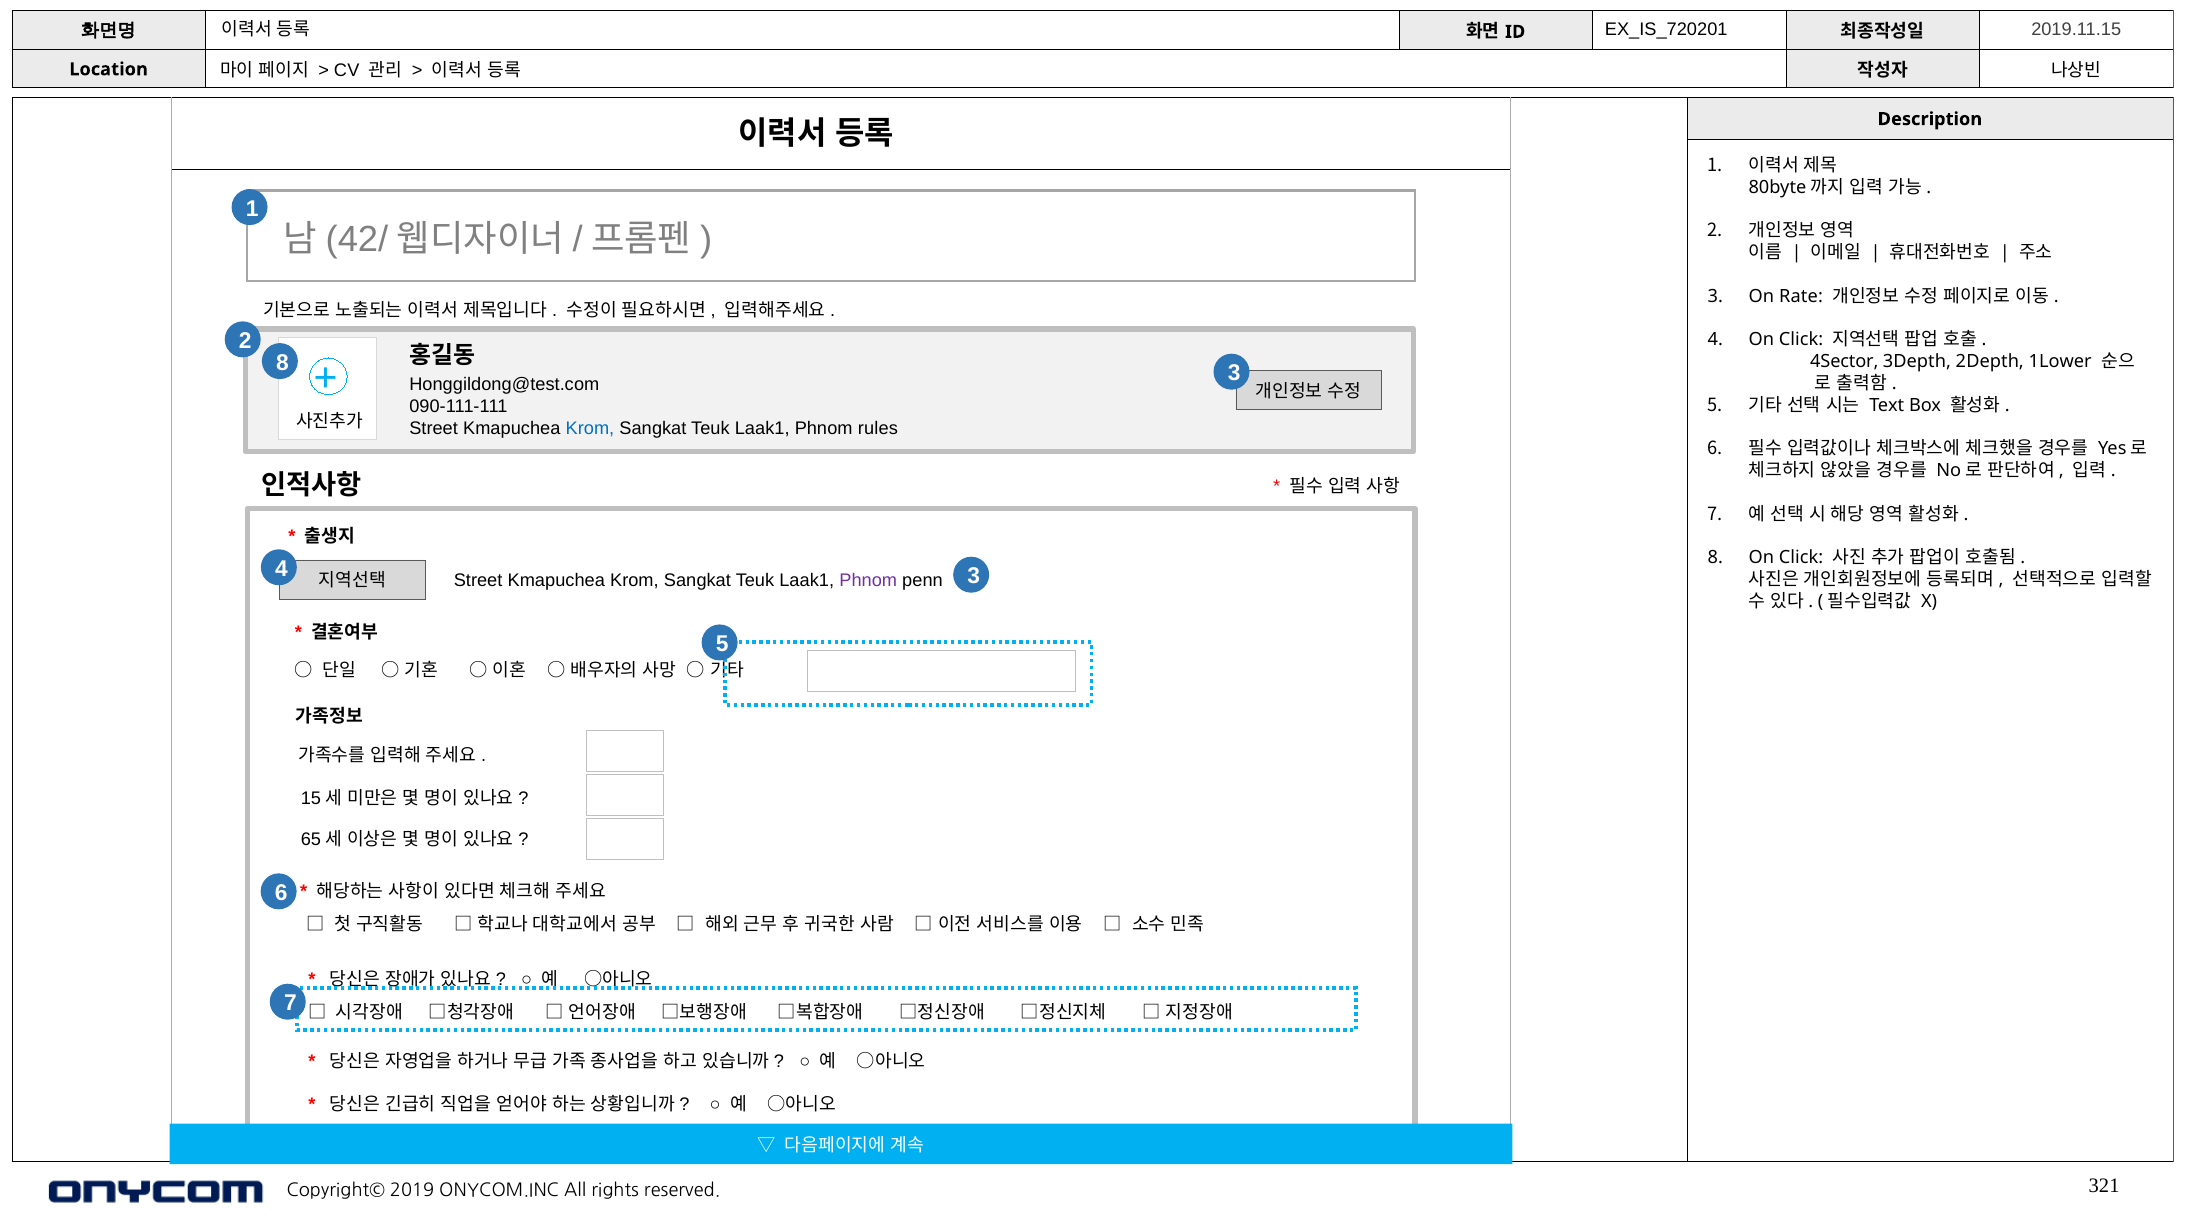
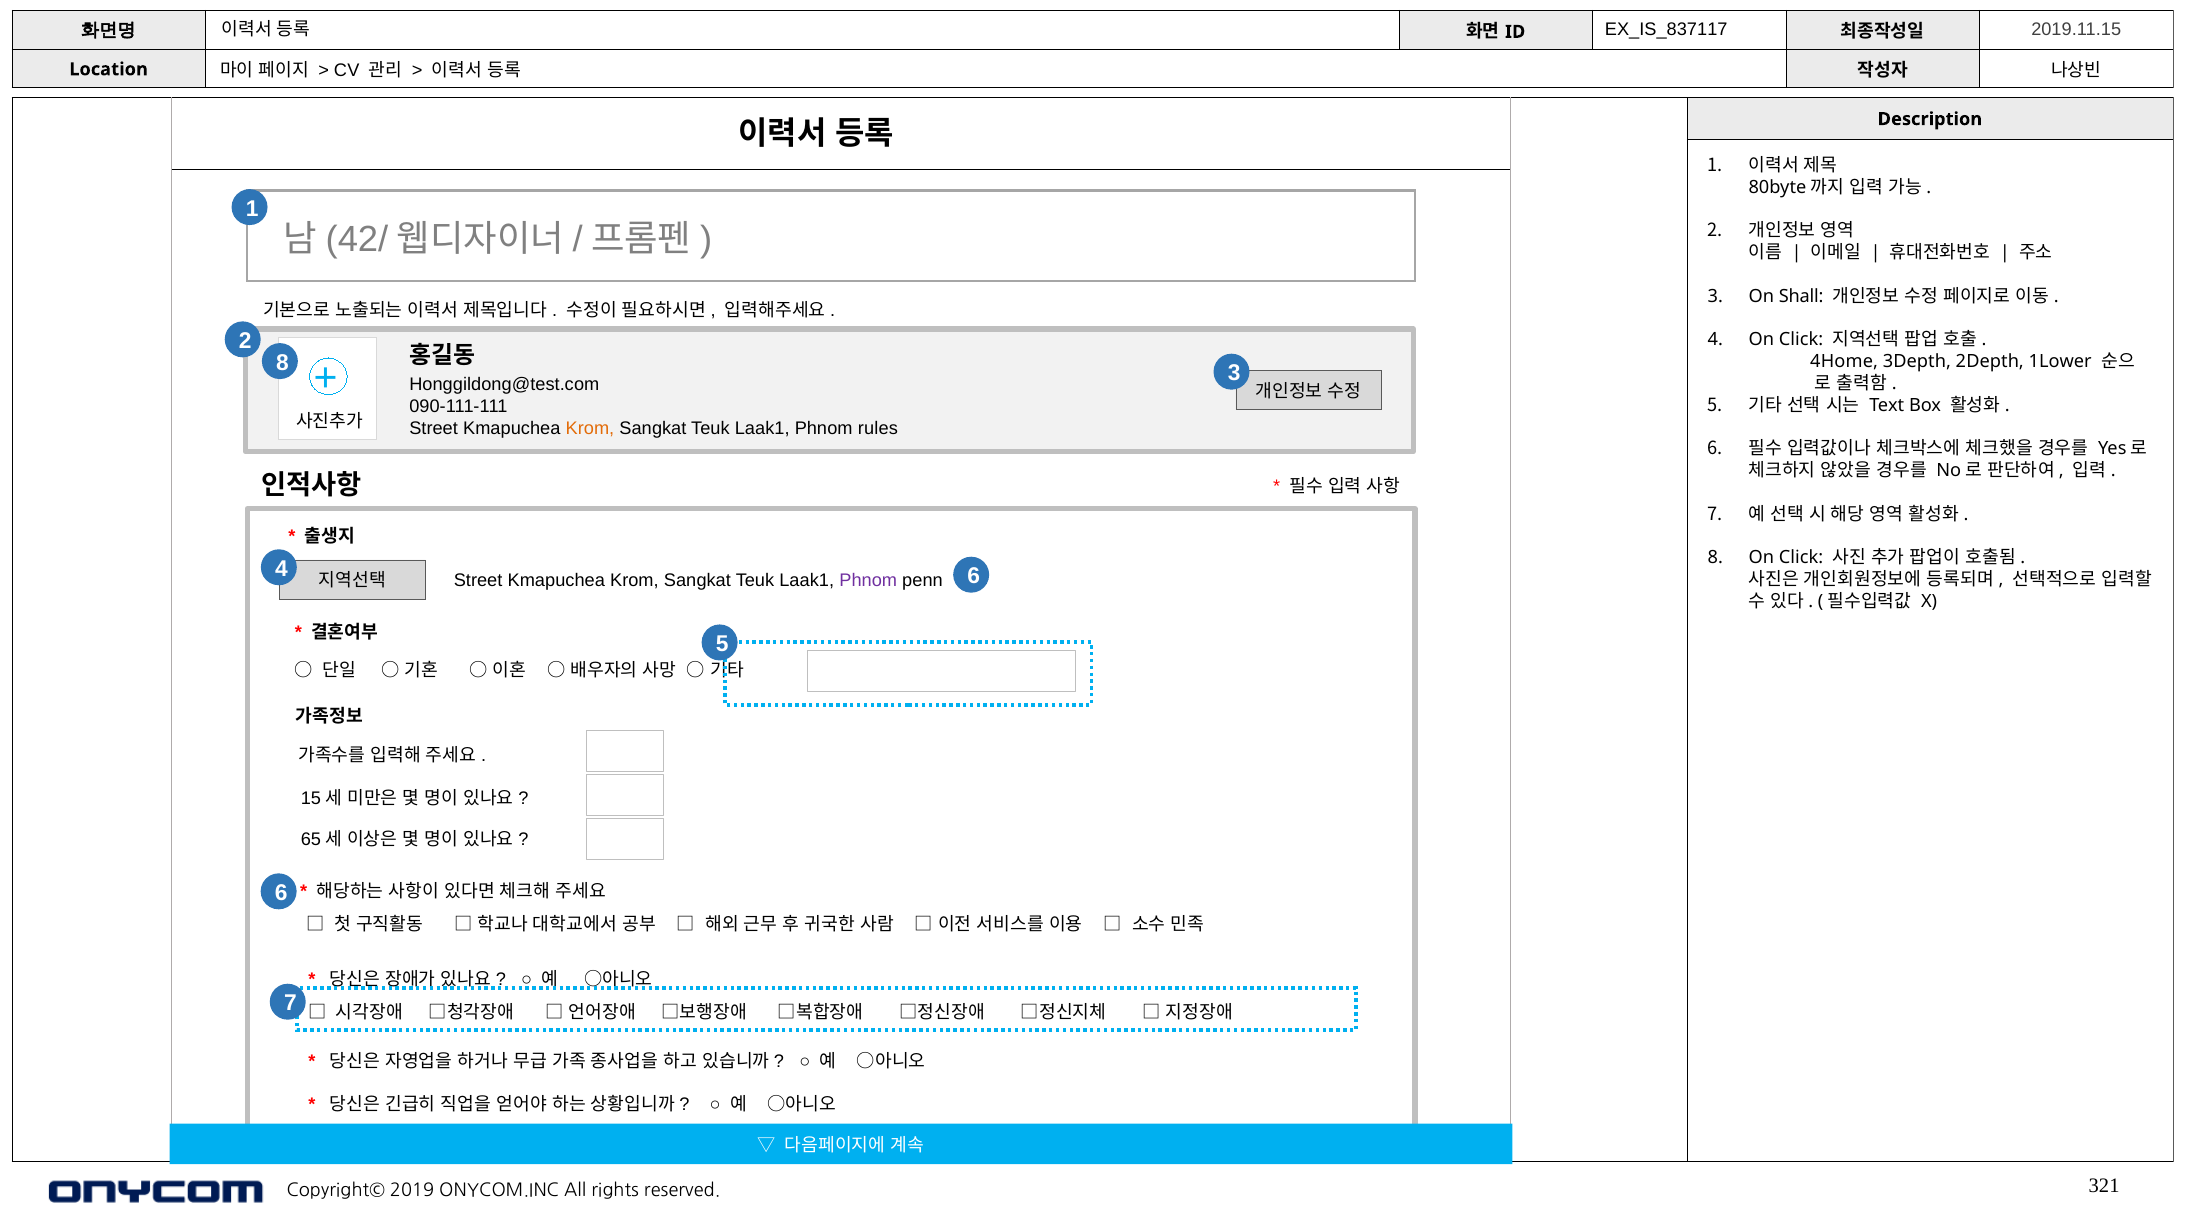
EX_IS_720201: EX_IS_720201 -> EX_IS_837117 (1666, 30)
Rate: Rate -> Shall (1801, 296)
4Sector: 4Sector -> 4Home (1844, 362)
Krom colour: blue -> orange (590, 428)
4 3: 3 -> 6 (974, 576)
